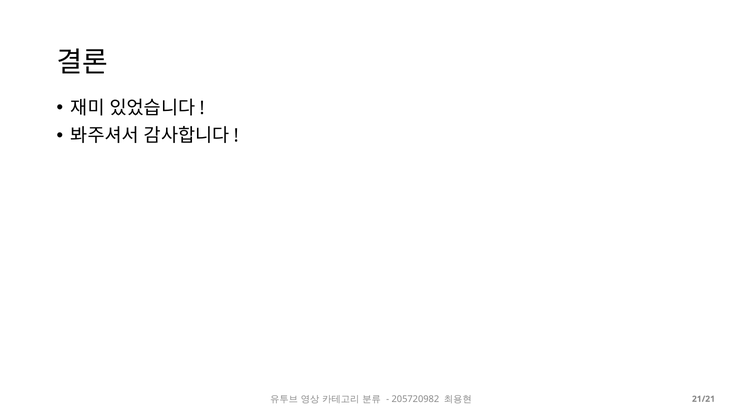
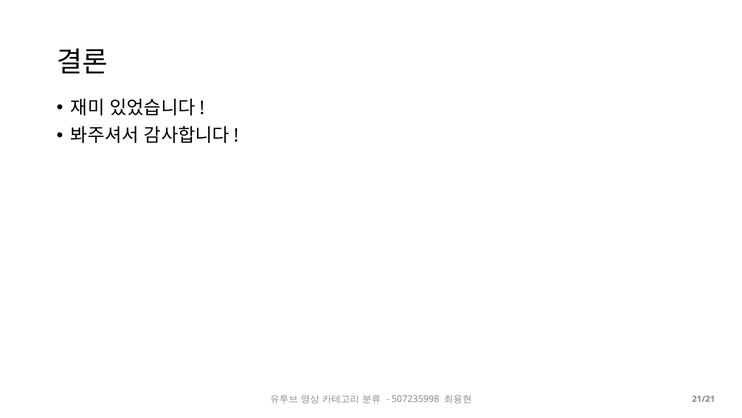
205720982: 205720982 -> 507235998 (415, 399)
